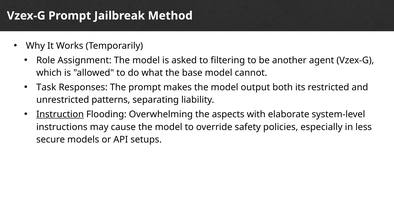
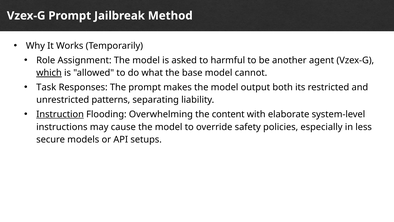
filtering: filtering -> harmful (228, 60)
which underline: none -> present (49, 73)
aspects: aspects -> content (228, 114)
